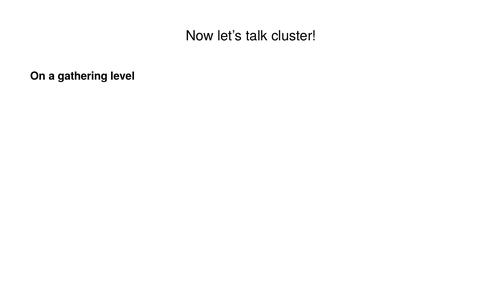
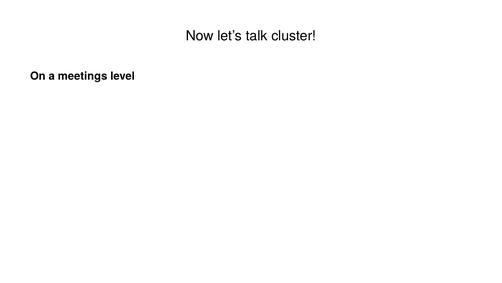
gathering: gathering -> meetings (83, 76)
